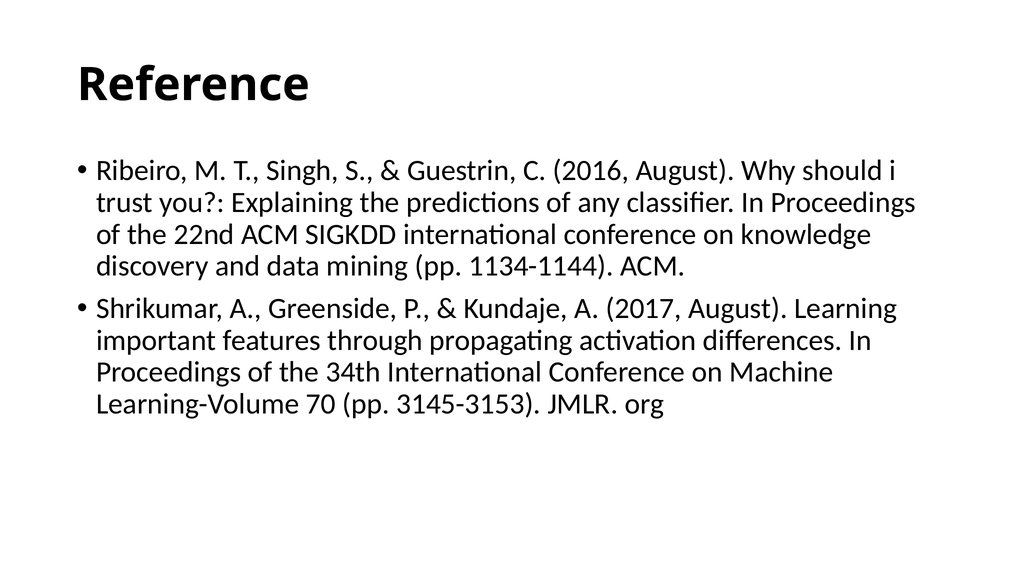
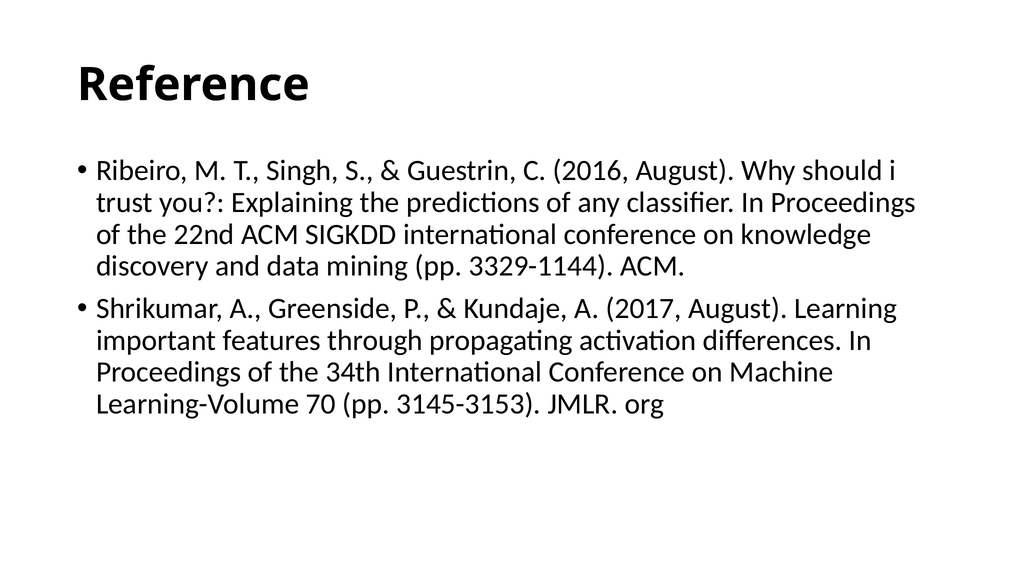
1134-1144: 1134-1144 -> 3329-1144 (541, 266)
